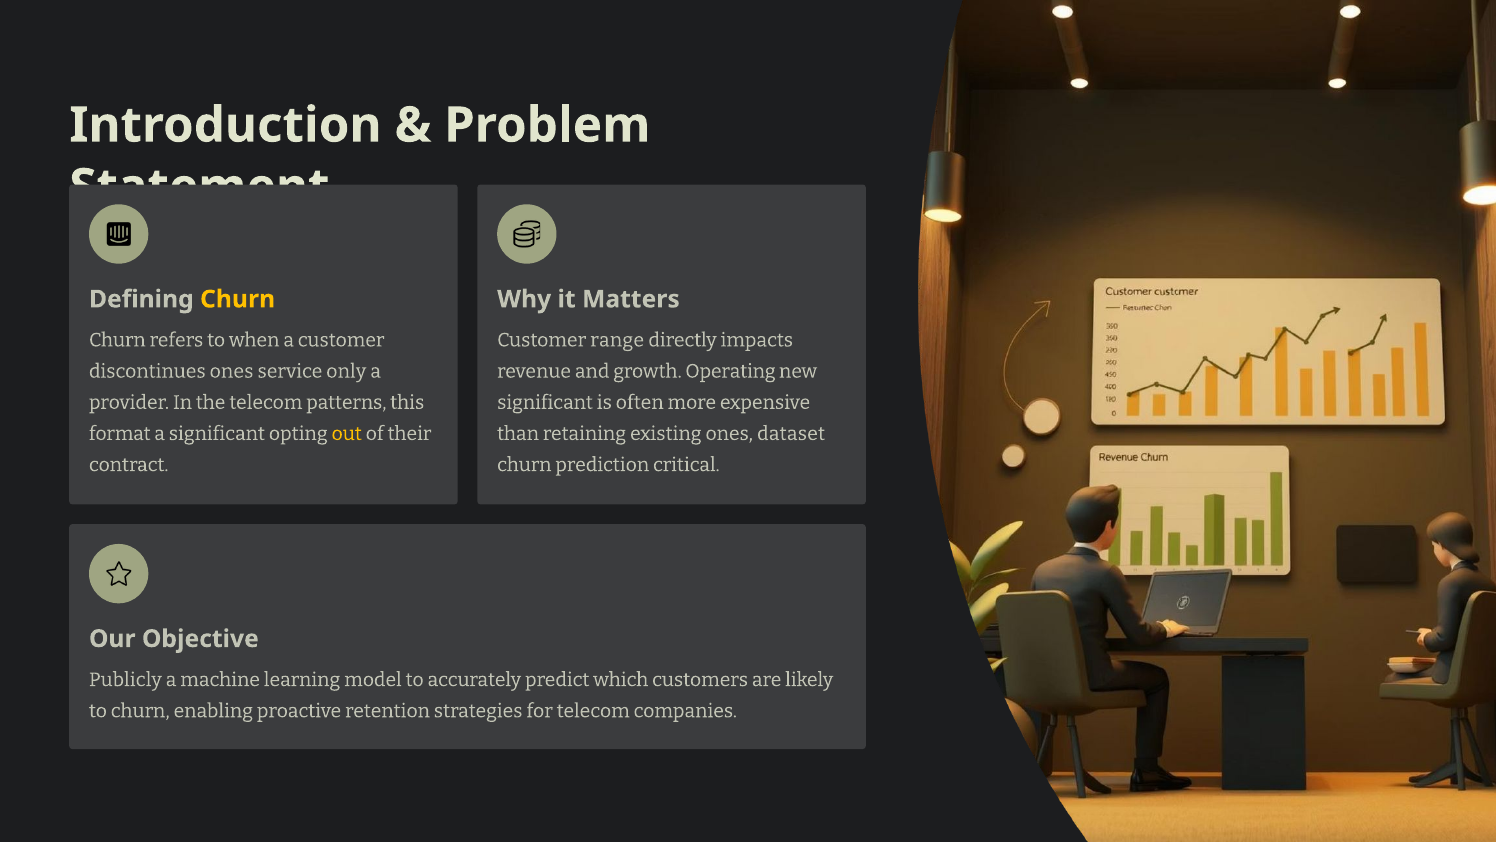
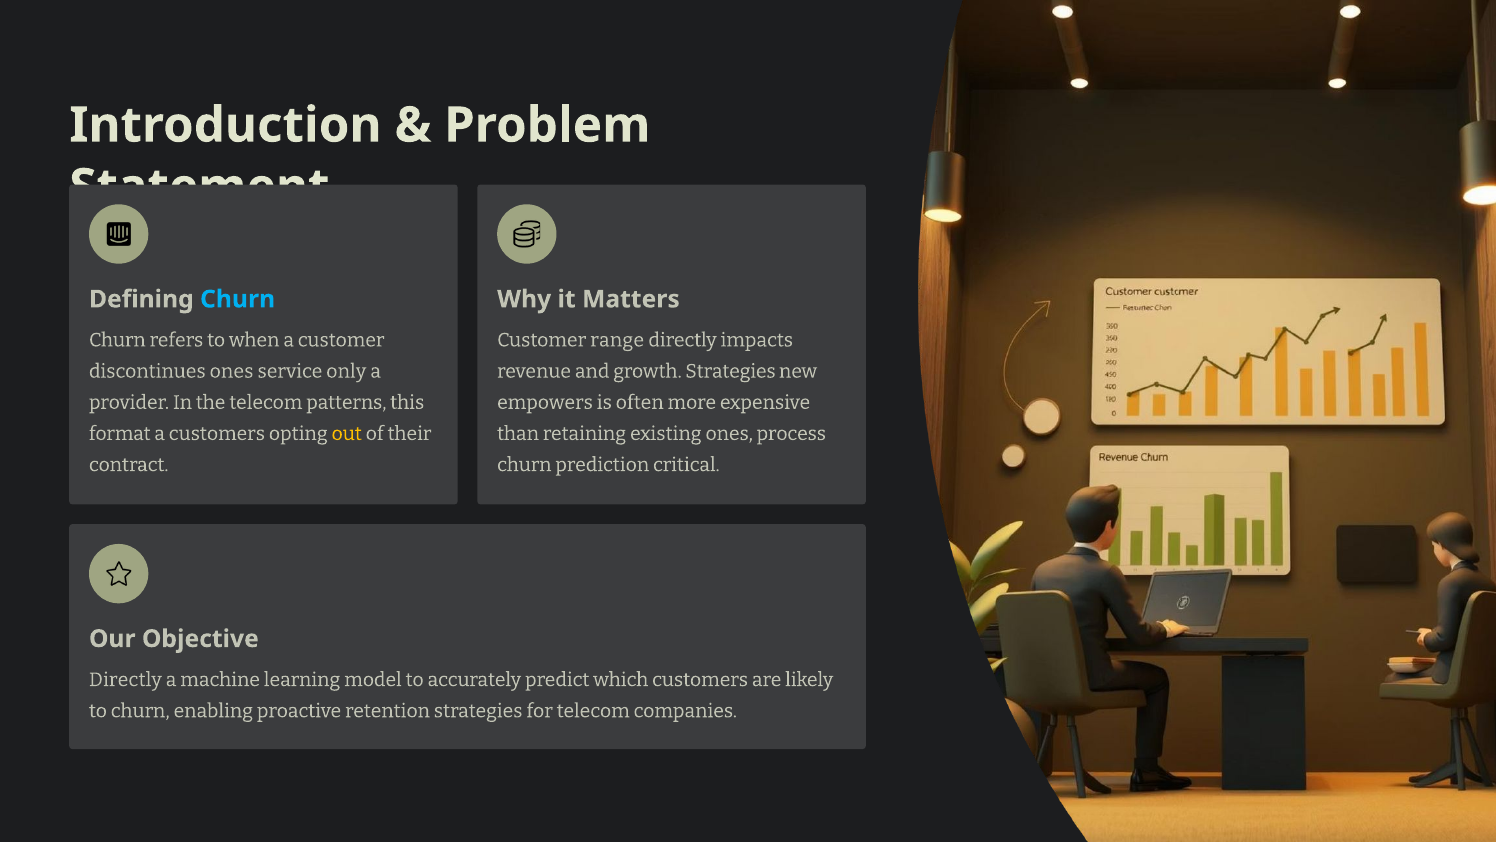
Churn colour: yellow -> light blue (238, 299)
growth Operating: Operating -> Strategies (730, 371)
significant: significant -> empowers (545, 402)
a significant: significant -> customers (217, 433)
dataset: dataset -> process (791, 433)
Publicly: Publicly -> Directly (125, 679)
